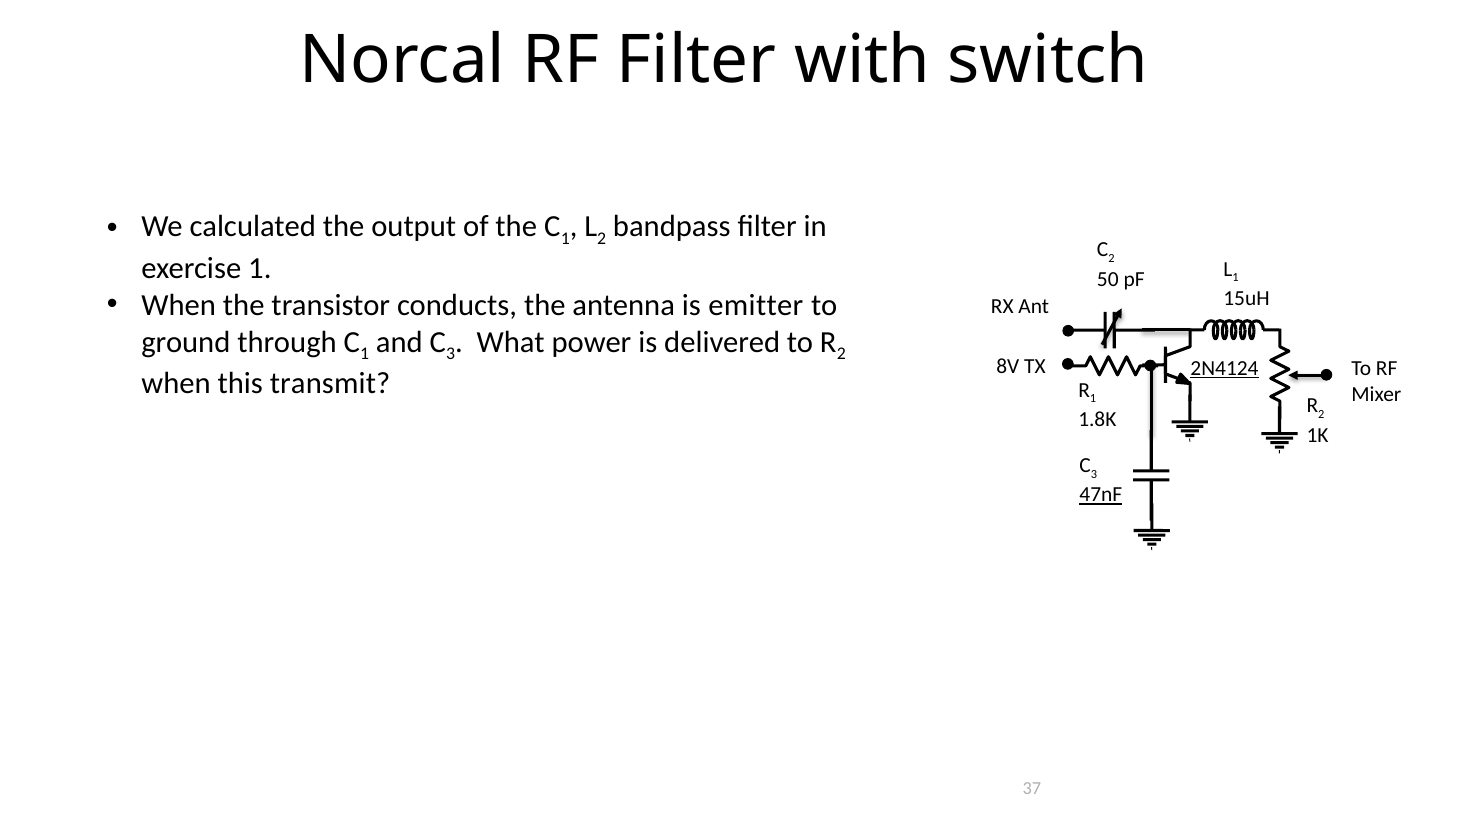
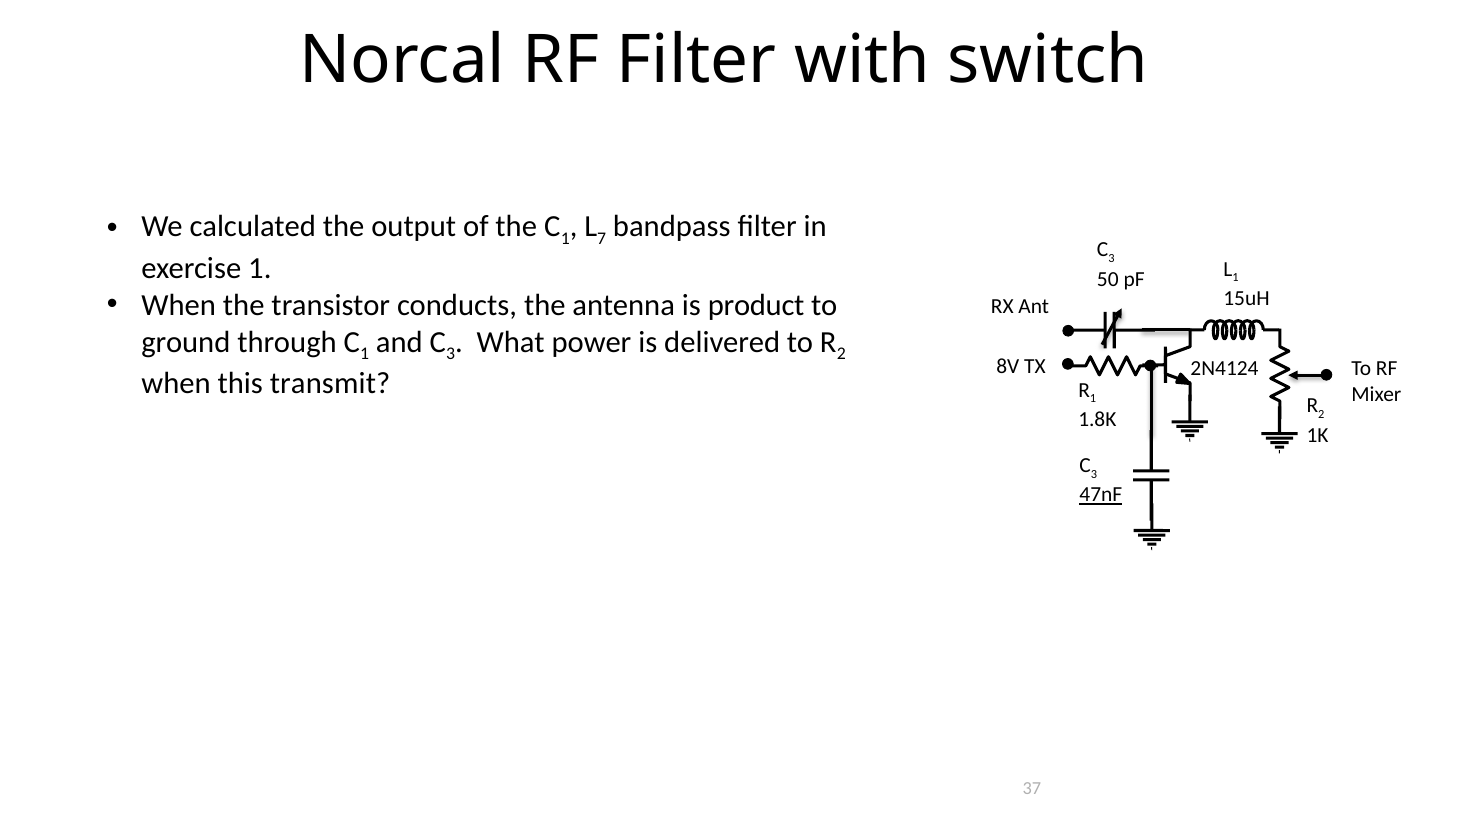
2: 2 -> 7 (602, 239)
2: 2 -> 3 (1111, 258)
emitter: emitter -> product (756, 305)
2N4124 underline: present -> none (1225, 368)
